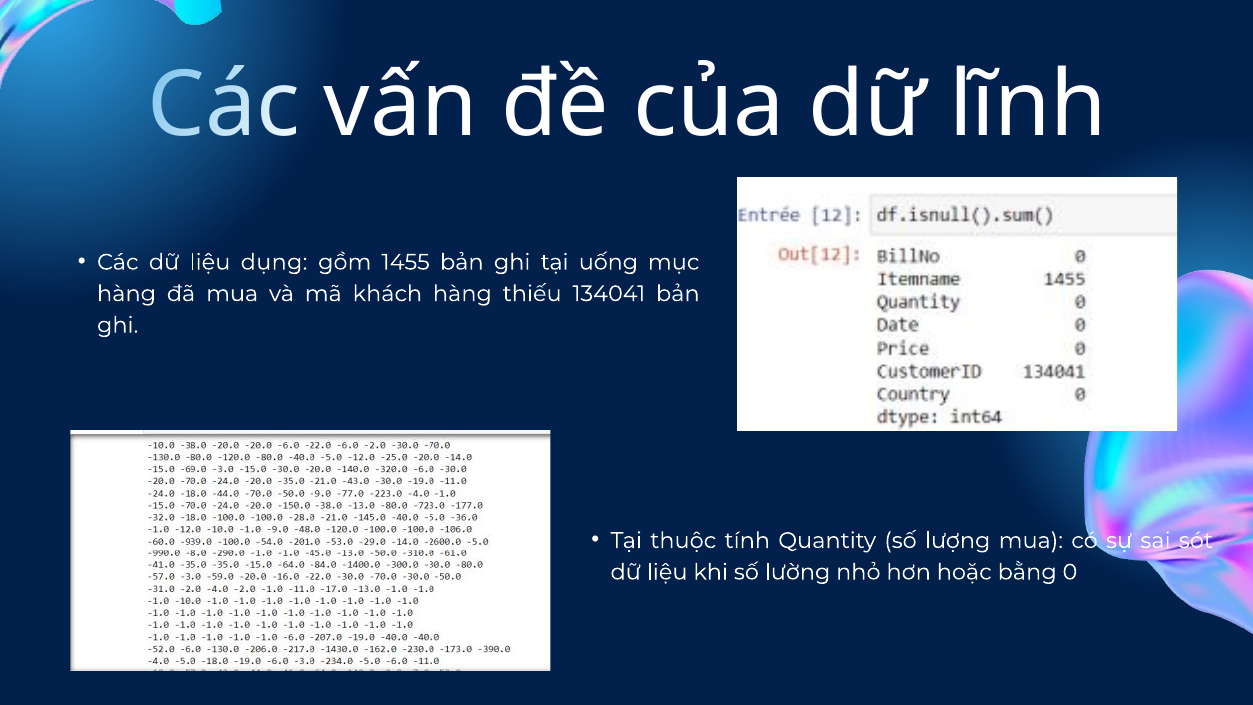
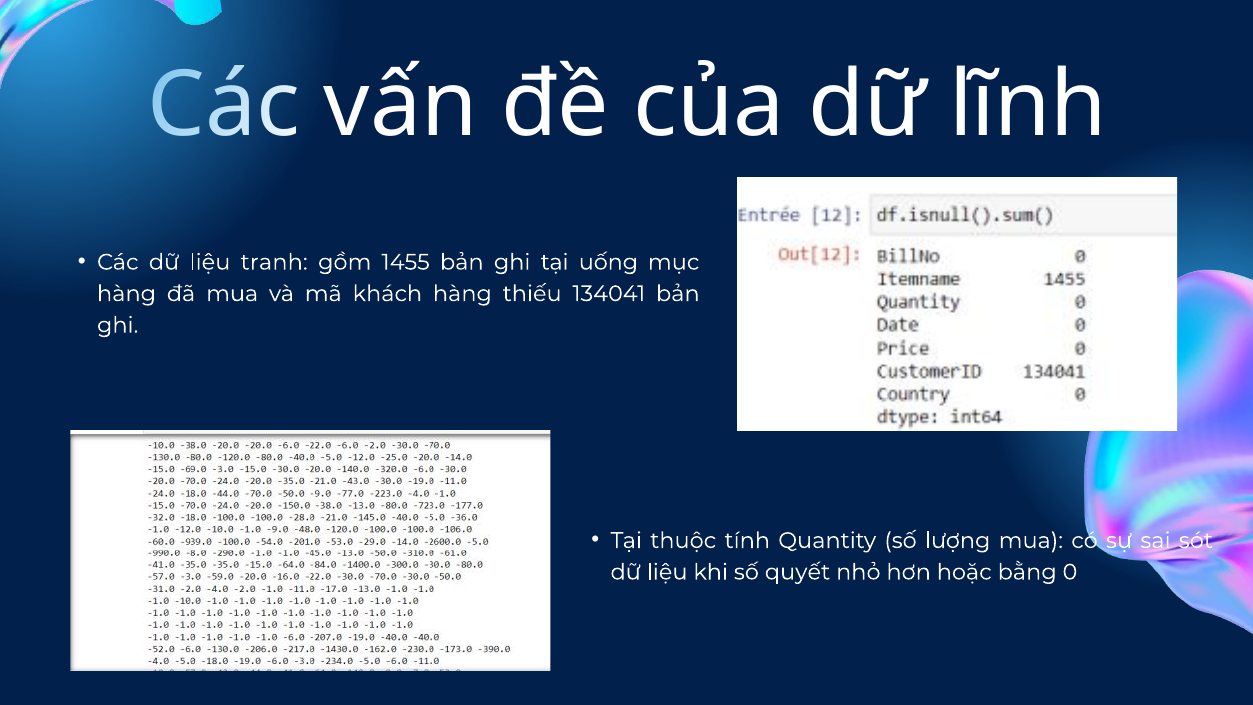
dụng: dụng -> tranh (274, 262)
lường: lường -> quyết (797, 572)
